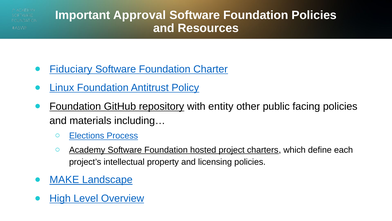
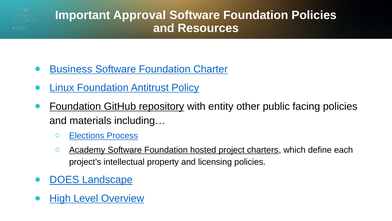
Fiduciary: Fiduciary -> Business (71, 69)
MAKE: MAKE -> DOES (64, 179)
